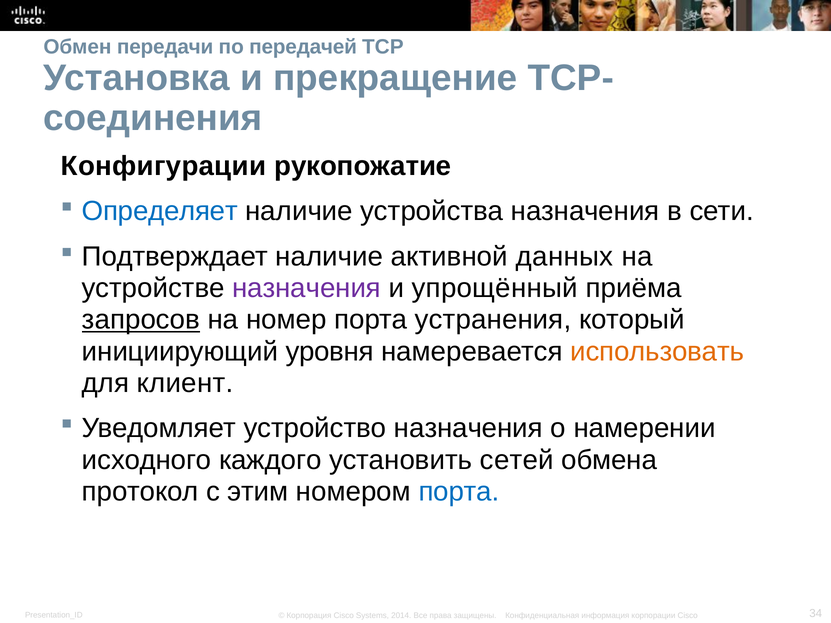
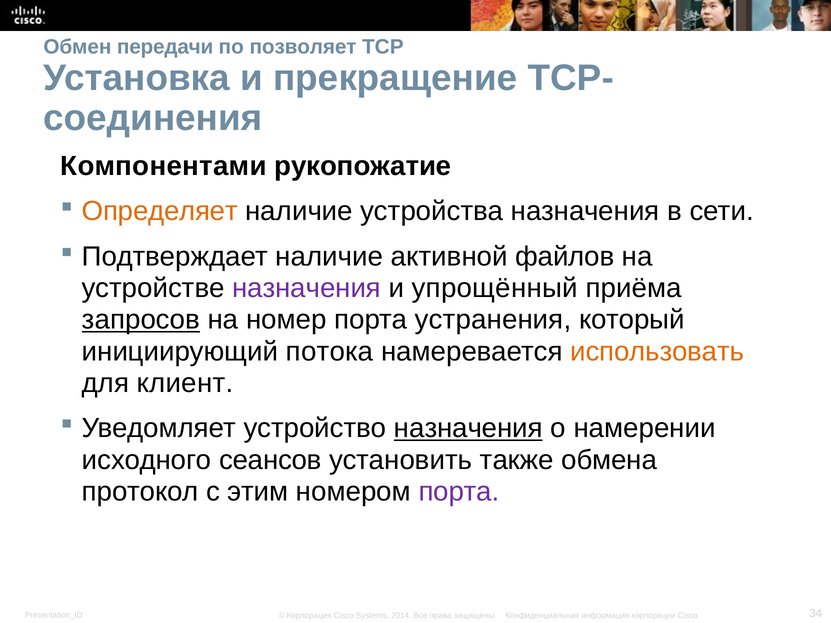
передачей: передачей -> позволяет (303, 47)
Конфигурации: Конфигурации -> Компонентами (163, 166)
Определяет colour: blue -> orange (160, 211)
данных: данных -> файлов (565, 257)
уровня: уровня -> потока (330, 352)
назначения underline: none -> present (468, 429)
каждого: каждого -> сеансов (270, 460)
сетей: сетей -> также (517, 460)
порта colour: blue -> purple (459, 492)
